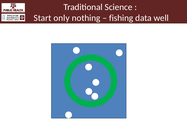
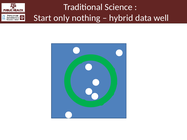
fishing: fishing -> hybrid (121, 18)
